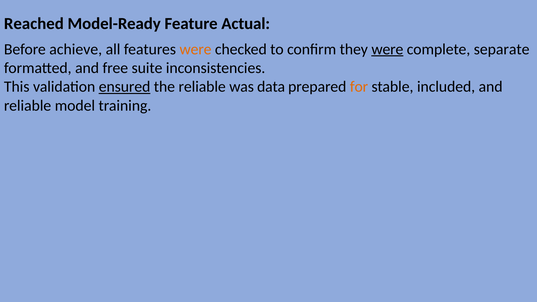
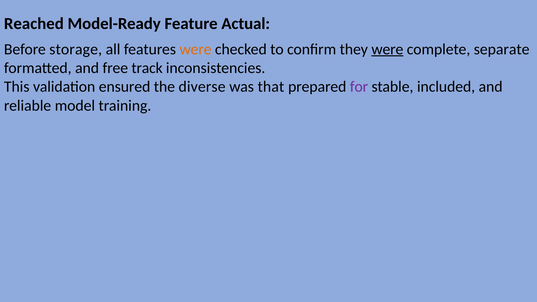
achieve: achieve -> storage (76, 49)
suite: suite -> track (147, 68)
ensured underline: present -> none (125, 87)
the reliable: reliable -> diverse (202, 87)
data: data -> that (271, 87)
for colour: orange -> purple (359, 87)
